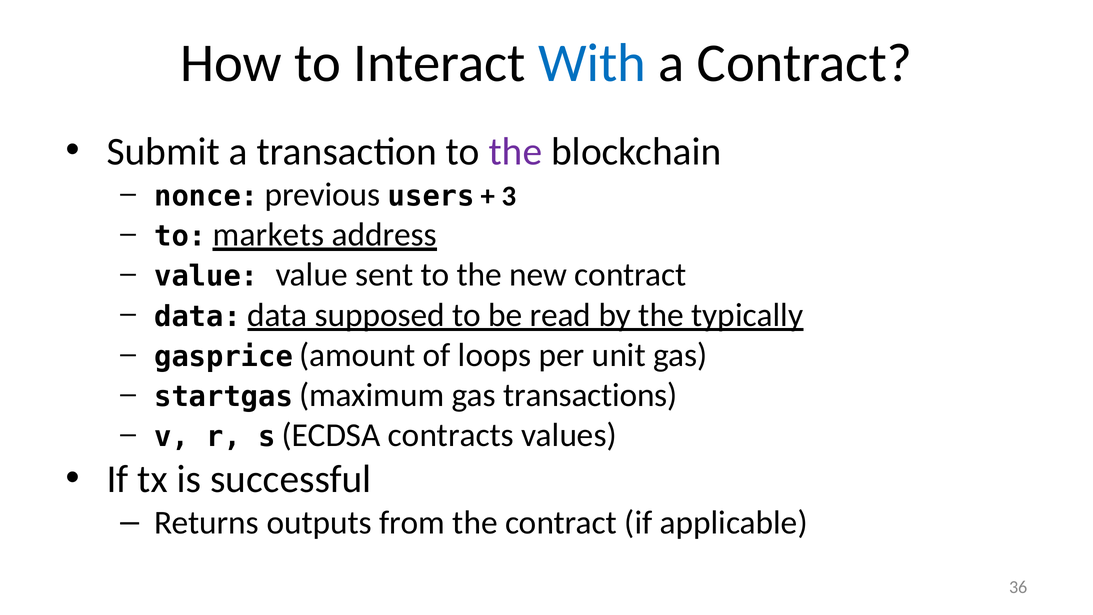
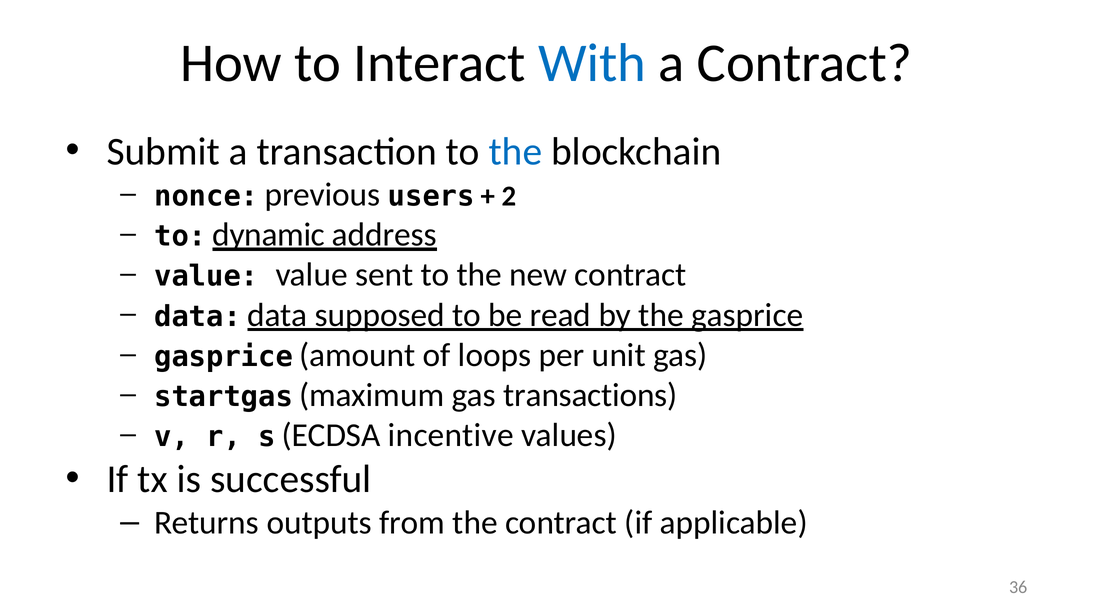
the colour: purple -> blue (515, 151)
3: 3 -> 2 (509, 196)
markets: markets -> dynamic (269, 235)
the typically: typically -> gasprice (747, 315)
contracts: contracts -> incentive (451, 435)
